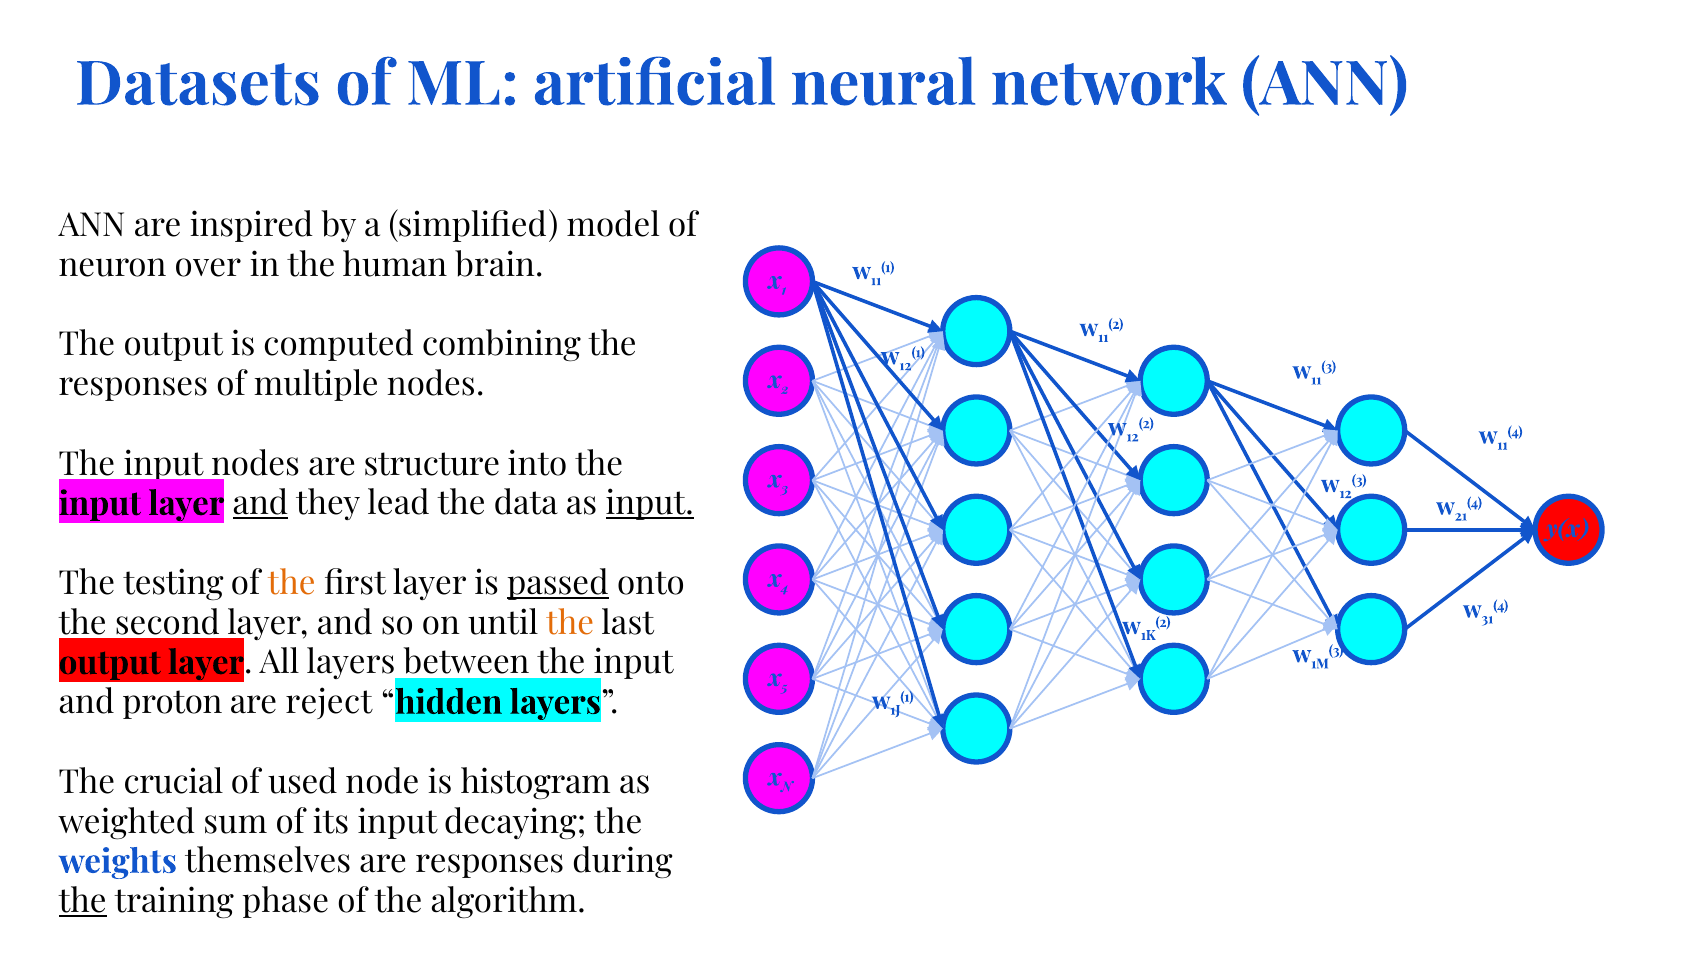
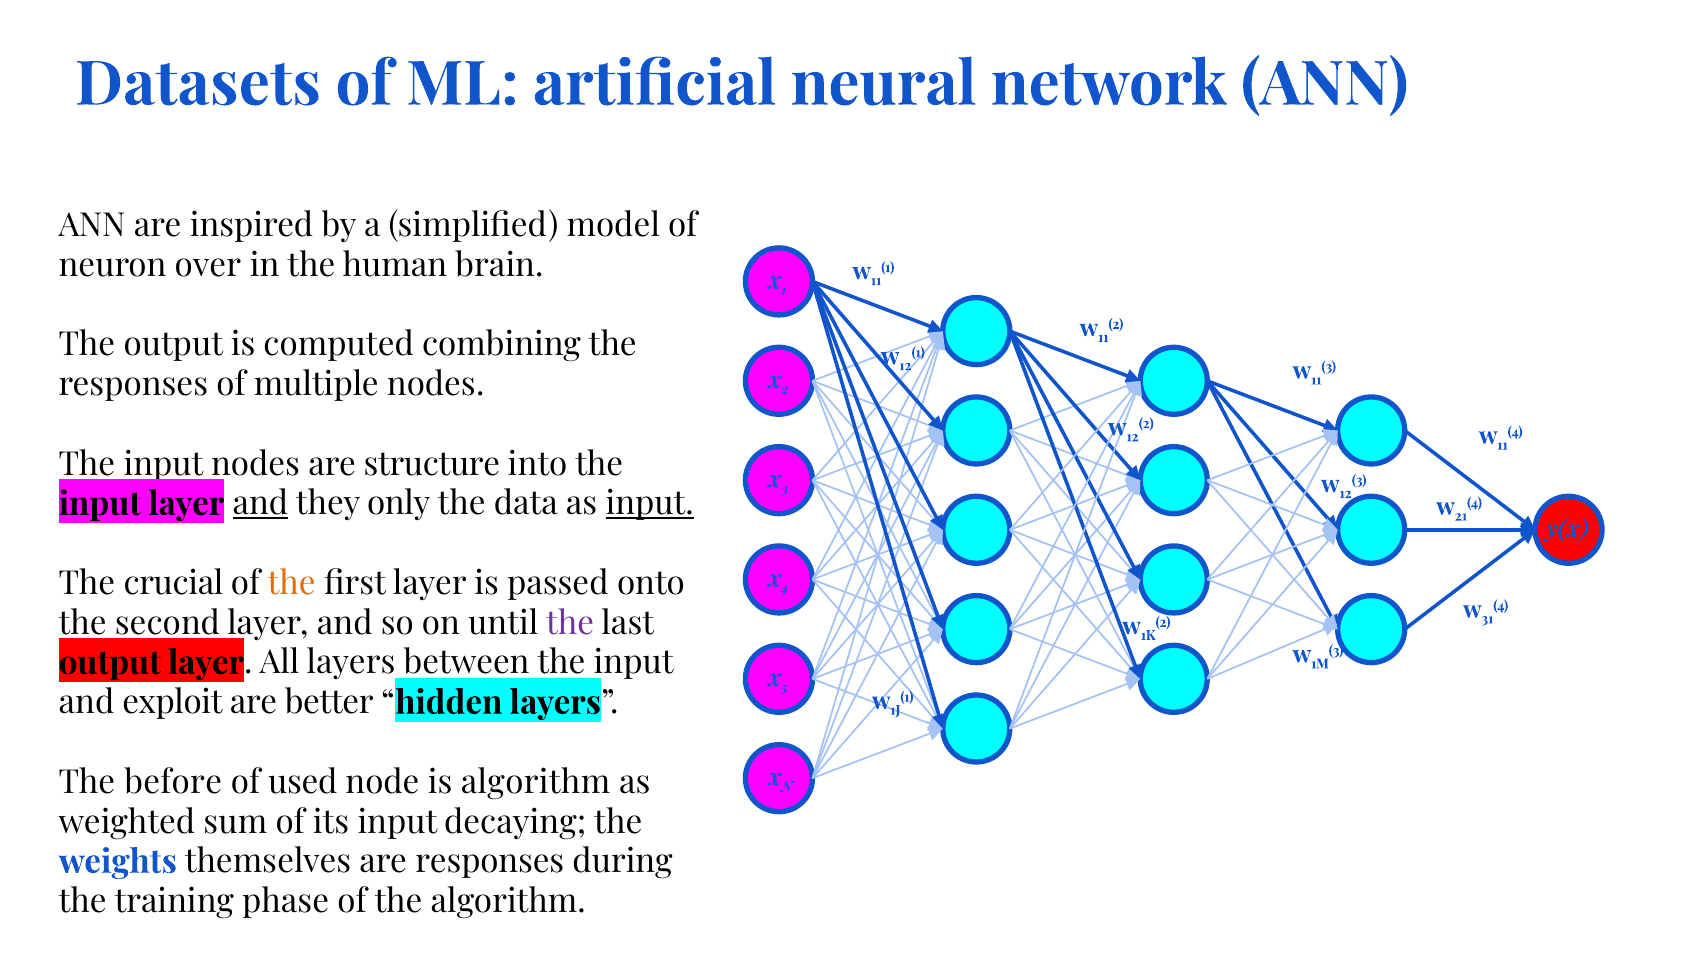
lead: lead -> only (399, 504)
testing: testing -> crucial (173, 584)
passed underline: present -> none (558, 584)
the colour: orange -> purple (570, 624)
proton: proton -> exploit (172, 703)
reject: reject -> better (329, 703)
crucial: crucial -> before (173, 783)
is histogram: histogram -> algorithm (535, 783)
the underline: present -> none (83, 902)
